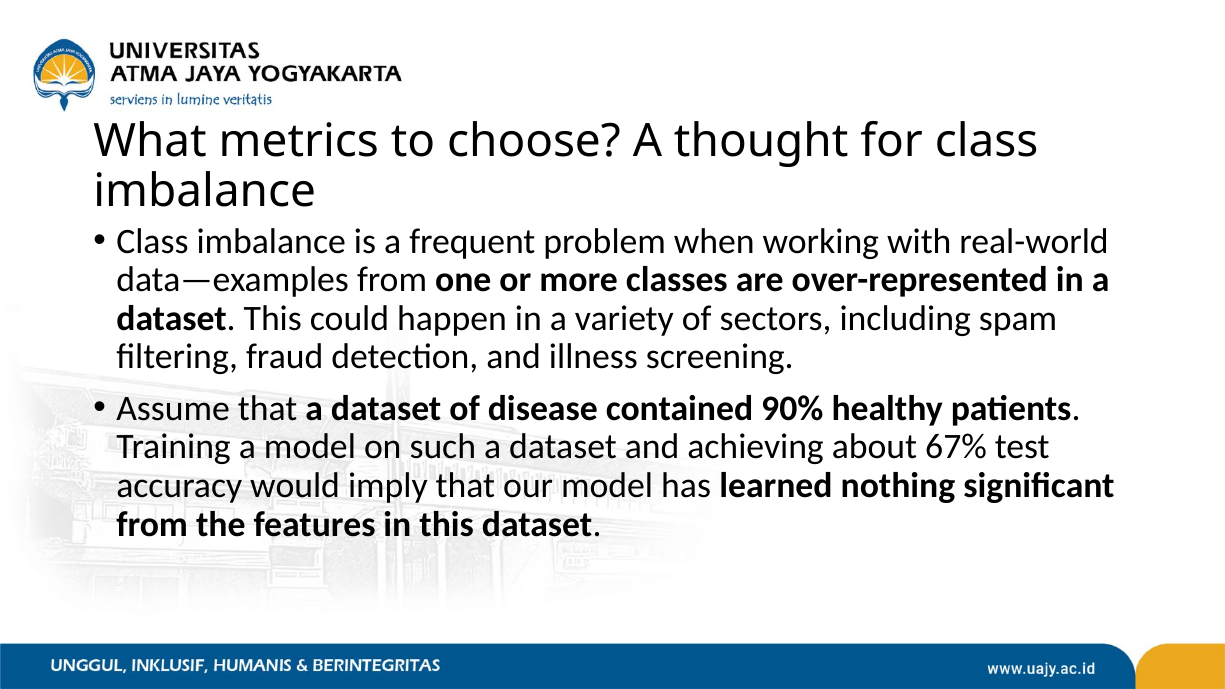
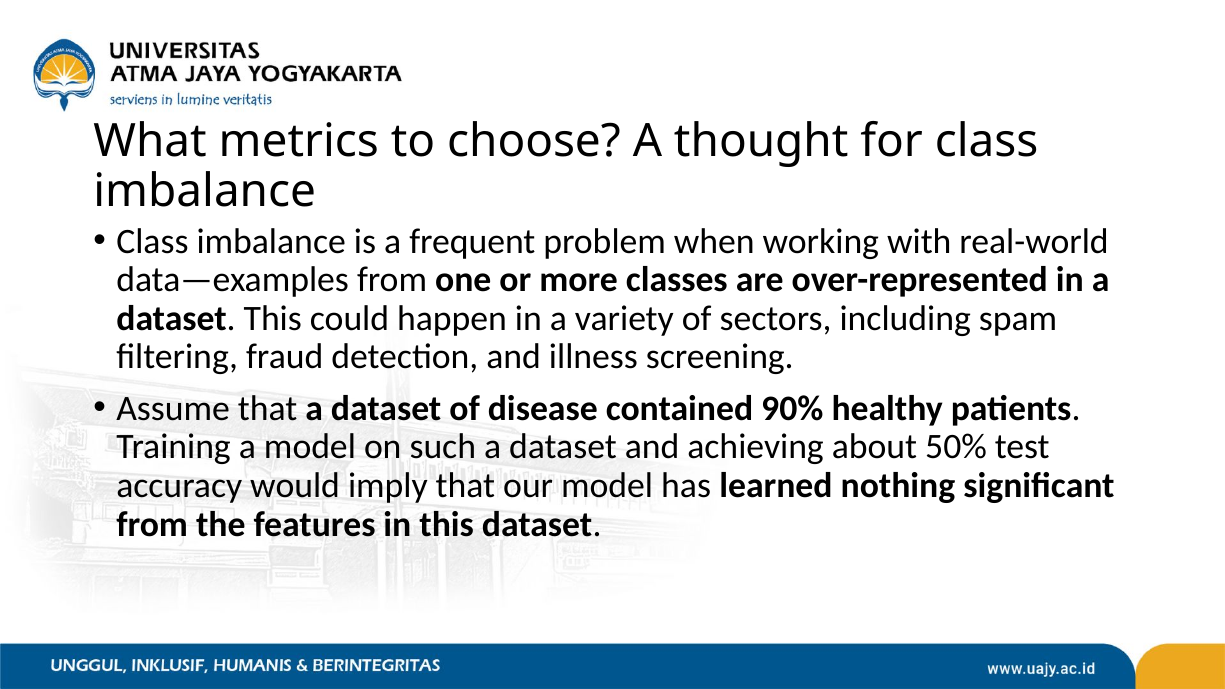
67%: 67% -> 50% (956, 447)
